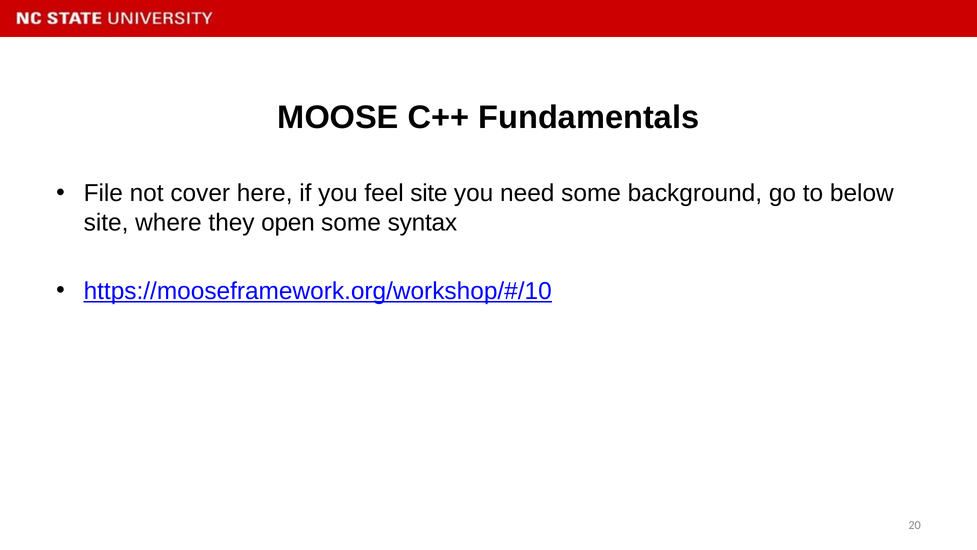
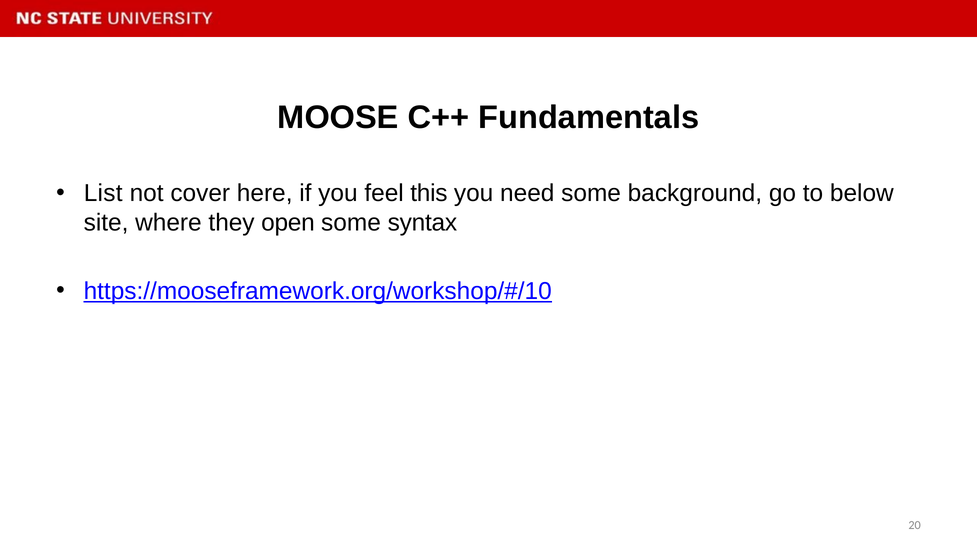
File: File -> List (103, 193)
feel site: site -> this (429, 193)
